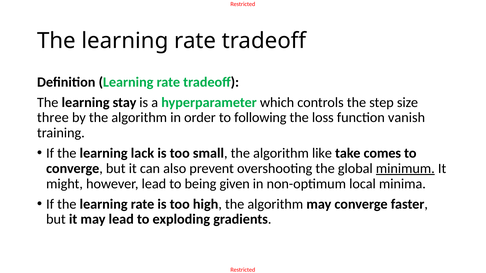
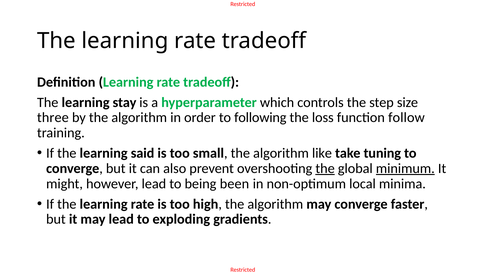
vanish: vanish -> follow (406, 118)
lack: lack -> said (143, 153)
comes: comes -> tuning (382, 153)
the underline: none -> present (325, 169)
given: given -> been (234, 184)
